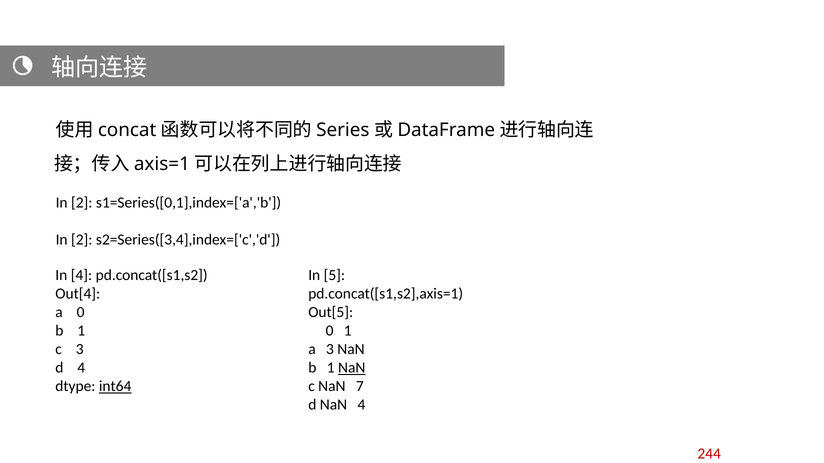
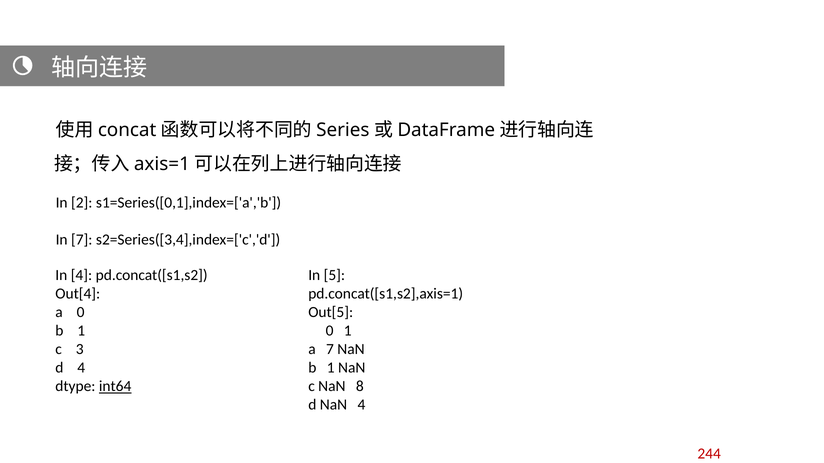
2: 2 -> 7 (82, 240)
a 3: 3 -> 7 (330, 350)
NaN underline: present -> none (352, 368)
7: 7 -> 8 (360, 387)
